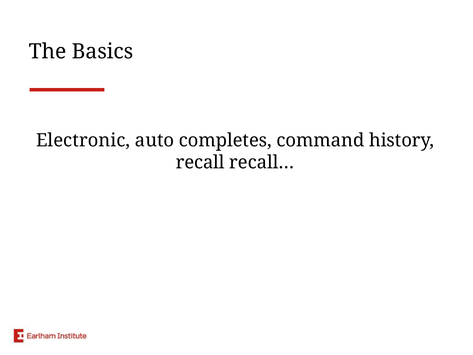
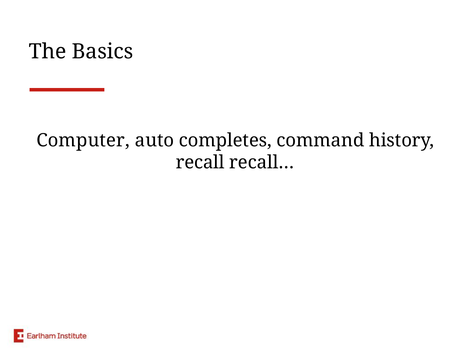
Electronic: Electronic -> Computer (83, 140)
